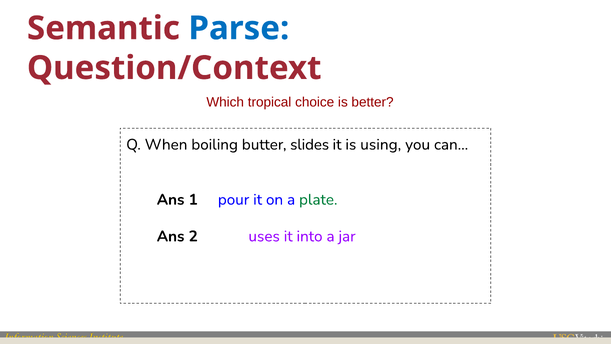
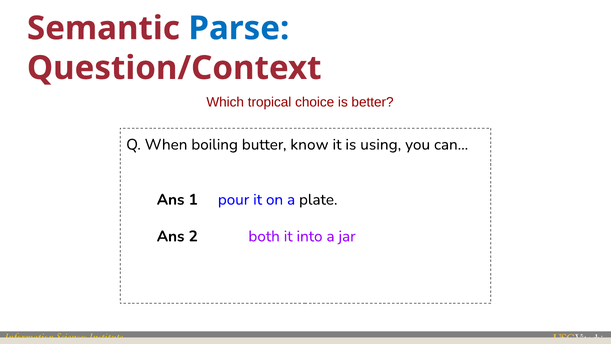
slides: slides -> know (309, 144)
plate colour: green -> black (318, 199)
uses: uses -> both (264, 236)
